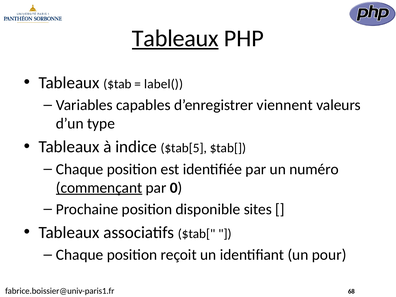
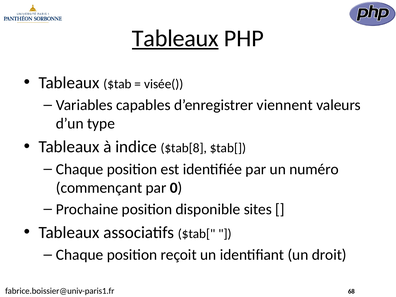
label(: label( -> visée( (164, 84)
$tab[5: $tab[5 -> $tab[8 (184, 148)
commençant underline: present -> none (99, 188)
pour: pour -> droit (329, 255)
